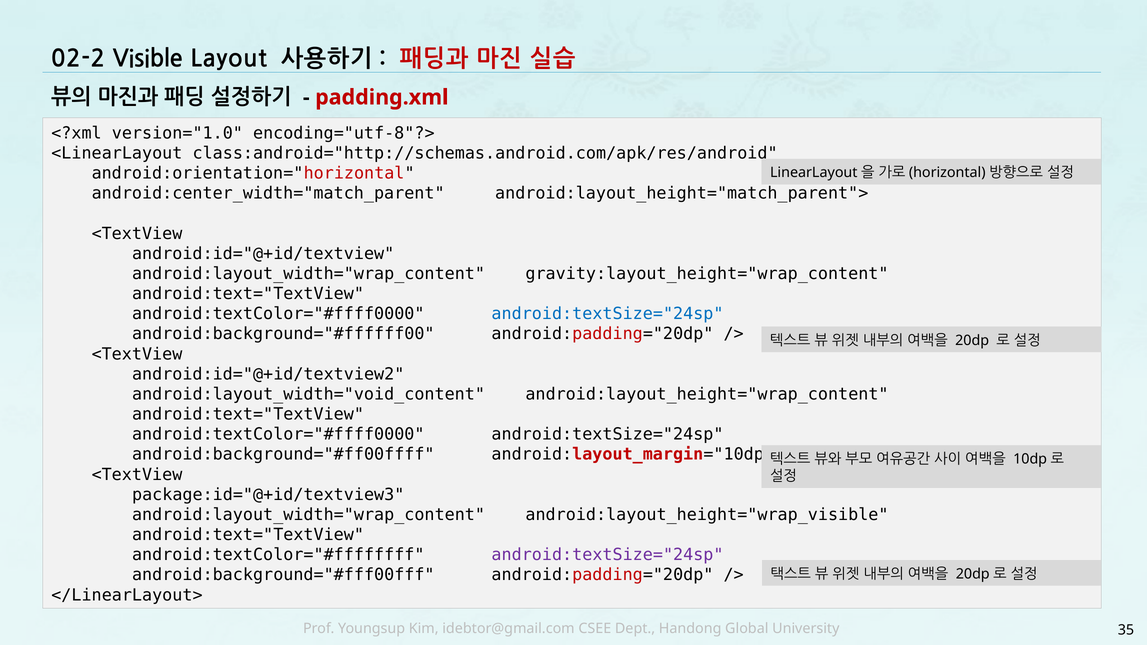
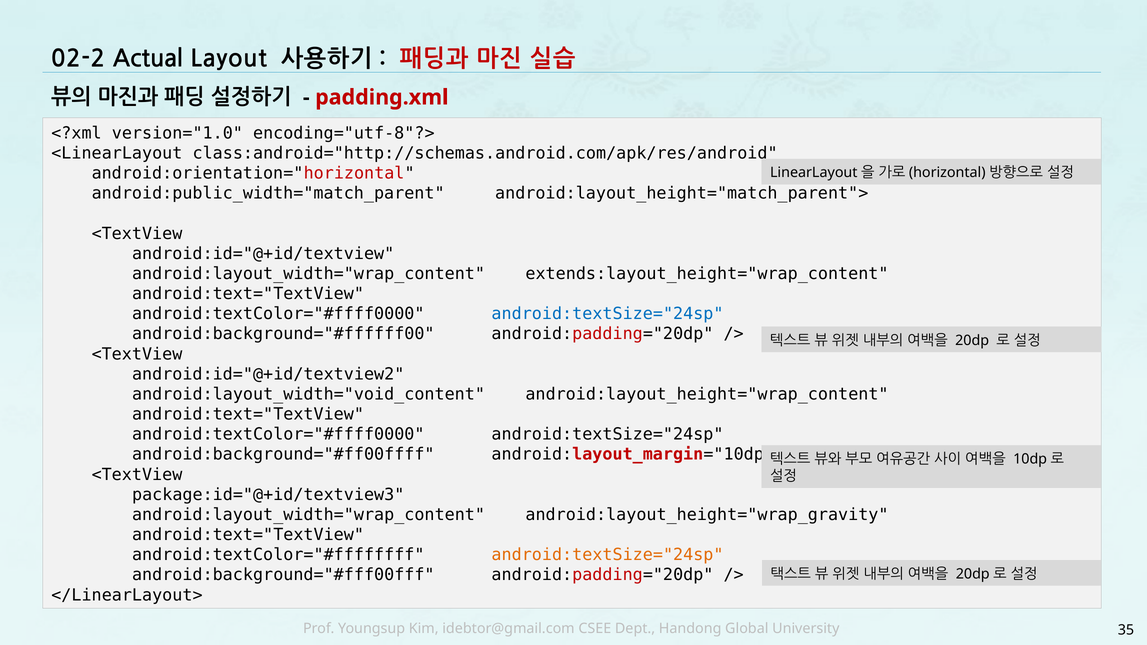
Visible: Visible -> Actual (148, 59)
android:center_width="match_parent: android:center_width="match_parent -> android:public_width="match_parent (268, 193)
gravity:layout_height="wrap_content: gravity:layout_height="wrap_content -> extends:layout_height="wrap_content (707, 274)
android:layout_height="wrap_visible: android:layout_height="wrap_visible -> android:layout_height="wrap_gravity (707, 515)
android:textSize="24sp colour: purple -> orange (608, 555)
